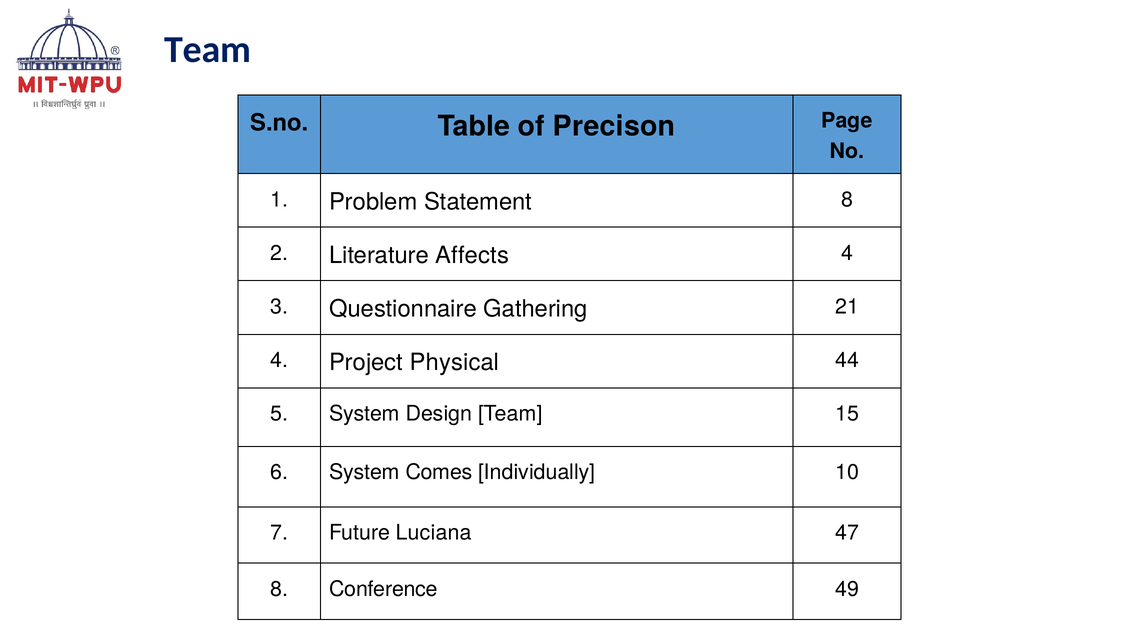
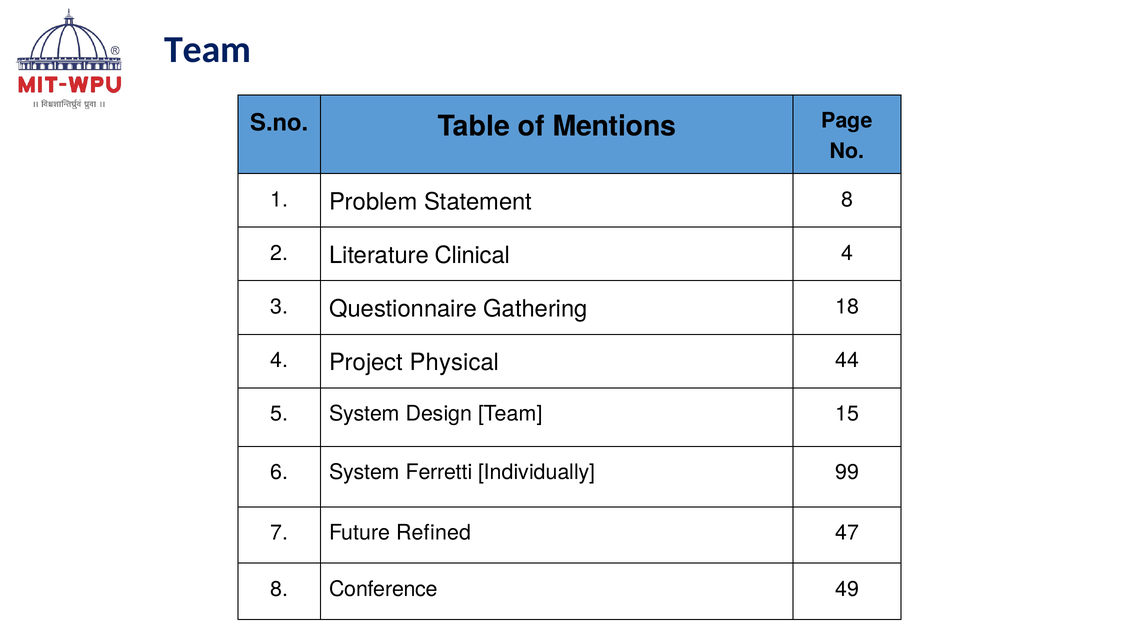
Precison: Precison -> Mentions (614, 126)
Affects: Affects -> Clinical (472, 255)
21: 21 -> 18 (847, 306)
Comes: Comes -> Ferretti (439, 472)
10: 10 -> 99 (847, 472)
Luciana: Luciana -> Refined (434, 532)
